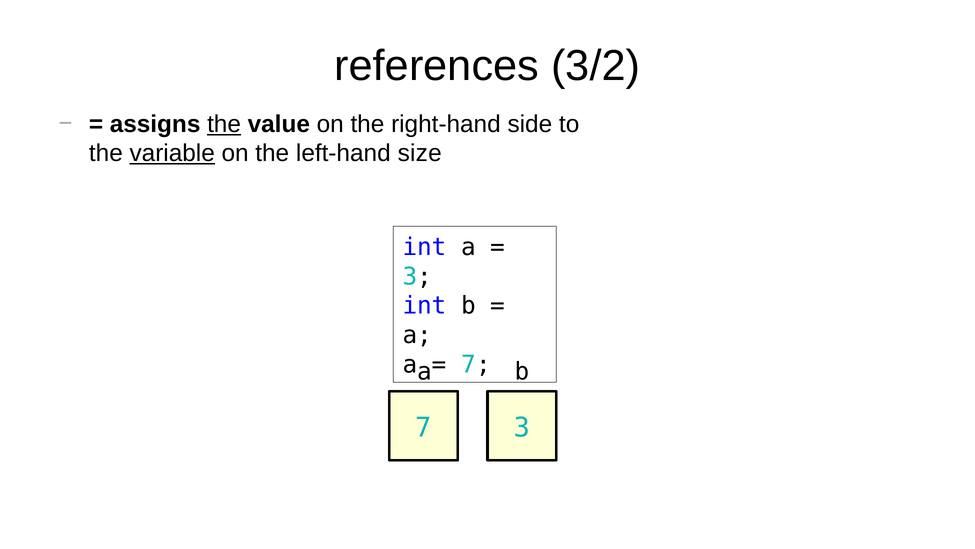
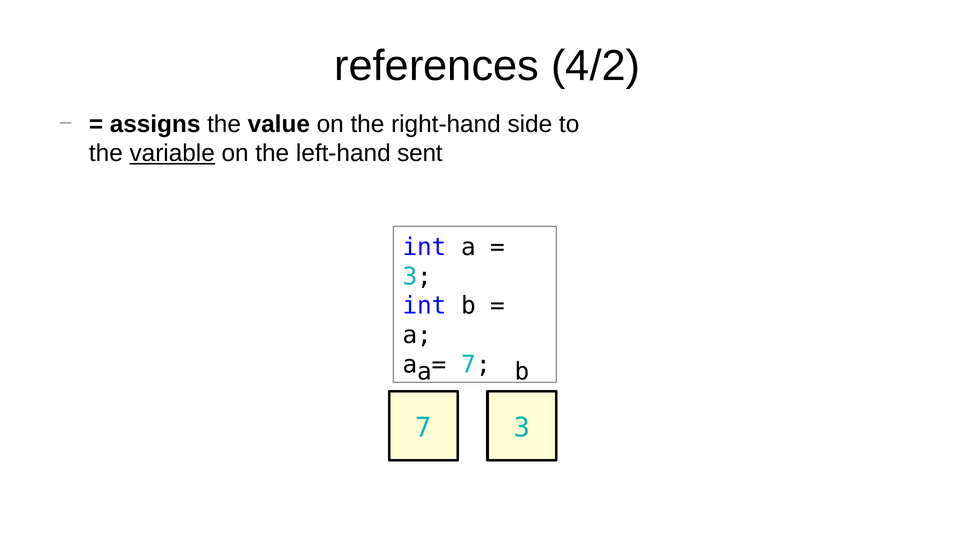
3/2: 3/2 -> 4/2 (596, 66)
the underline: present -> none (224, 124)
size: size -> sent (420, 153)
